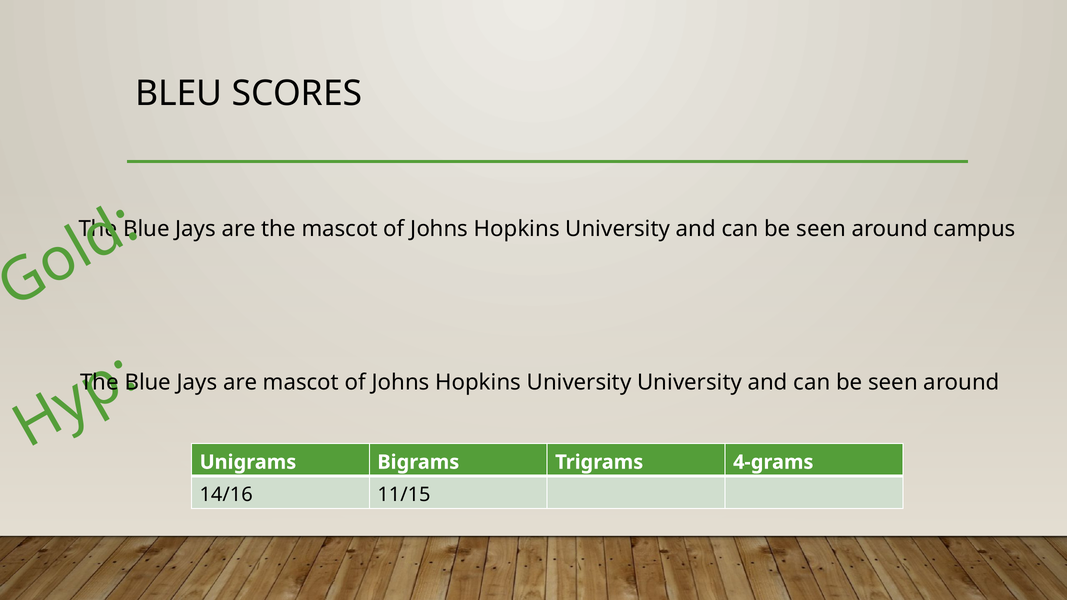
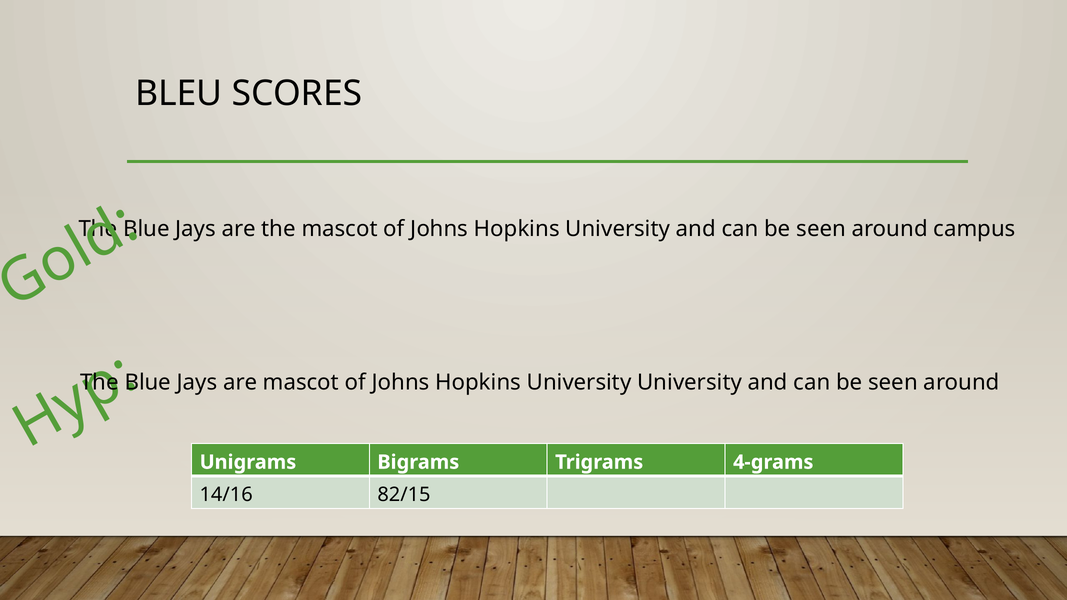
11/15: 11/15 -> 82/15 (404, 495)
